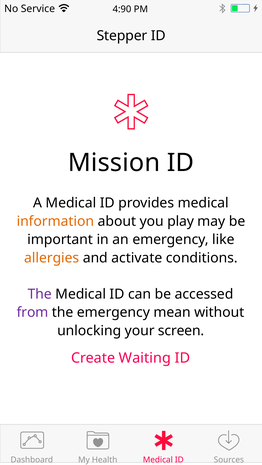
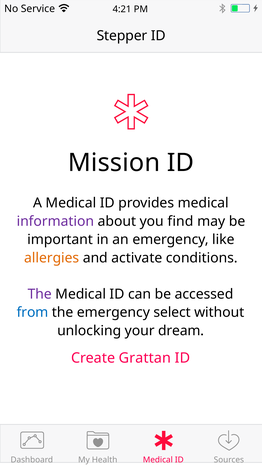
4:90: 4:90 -> 4:21 (122, 9)
information colour: orange -> purple (55, 221)
play: play -> find (180, 221)
from colour: purple -> blue (33, 312)
mean: mean -> select (172, 312)
screen: screen -> dream (181, 331)
Waiting: Waiting -> Grattan (145, 358)
